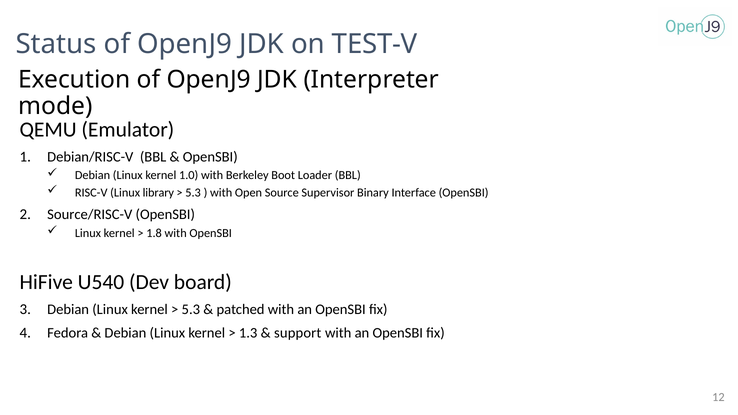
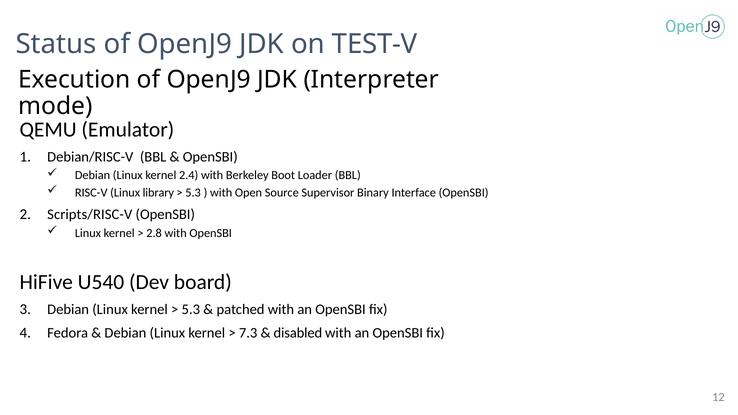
1.0: 1.0 -> 2.4 (189, 175)
Source/RISC-V: Source/RISC-V -> Scripts/RISC-V (90, 215)
1.8: 1.8 -> 2.8 (154, 233)
1.3: 1.3 -> 7.3 (248, 333)
support: support -> disabled (298, 333)
